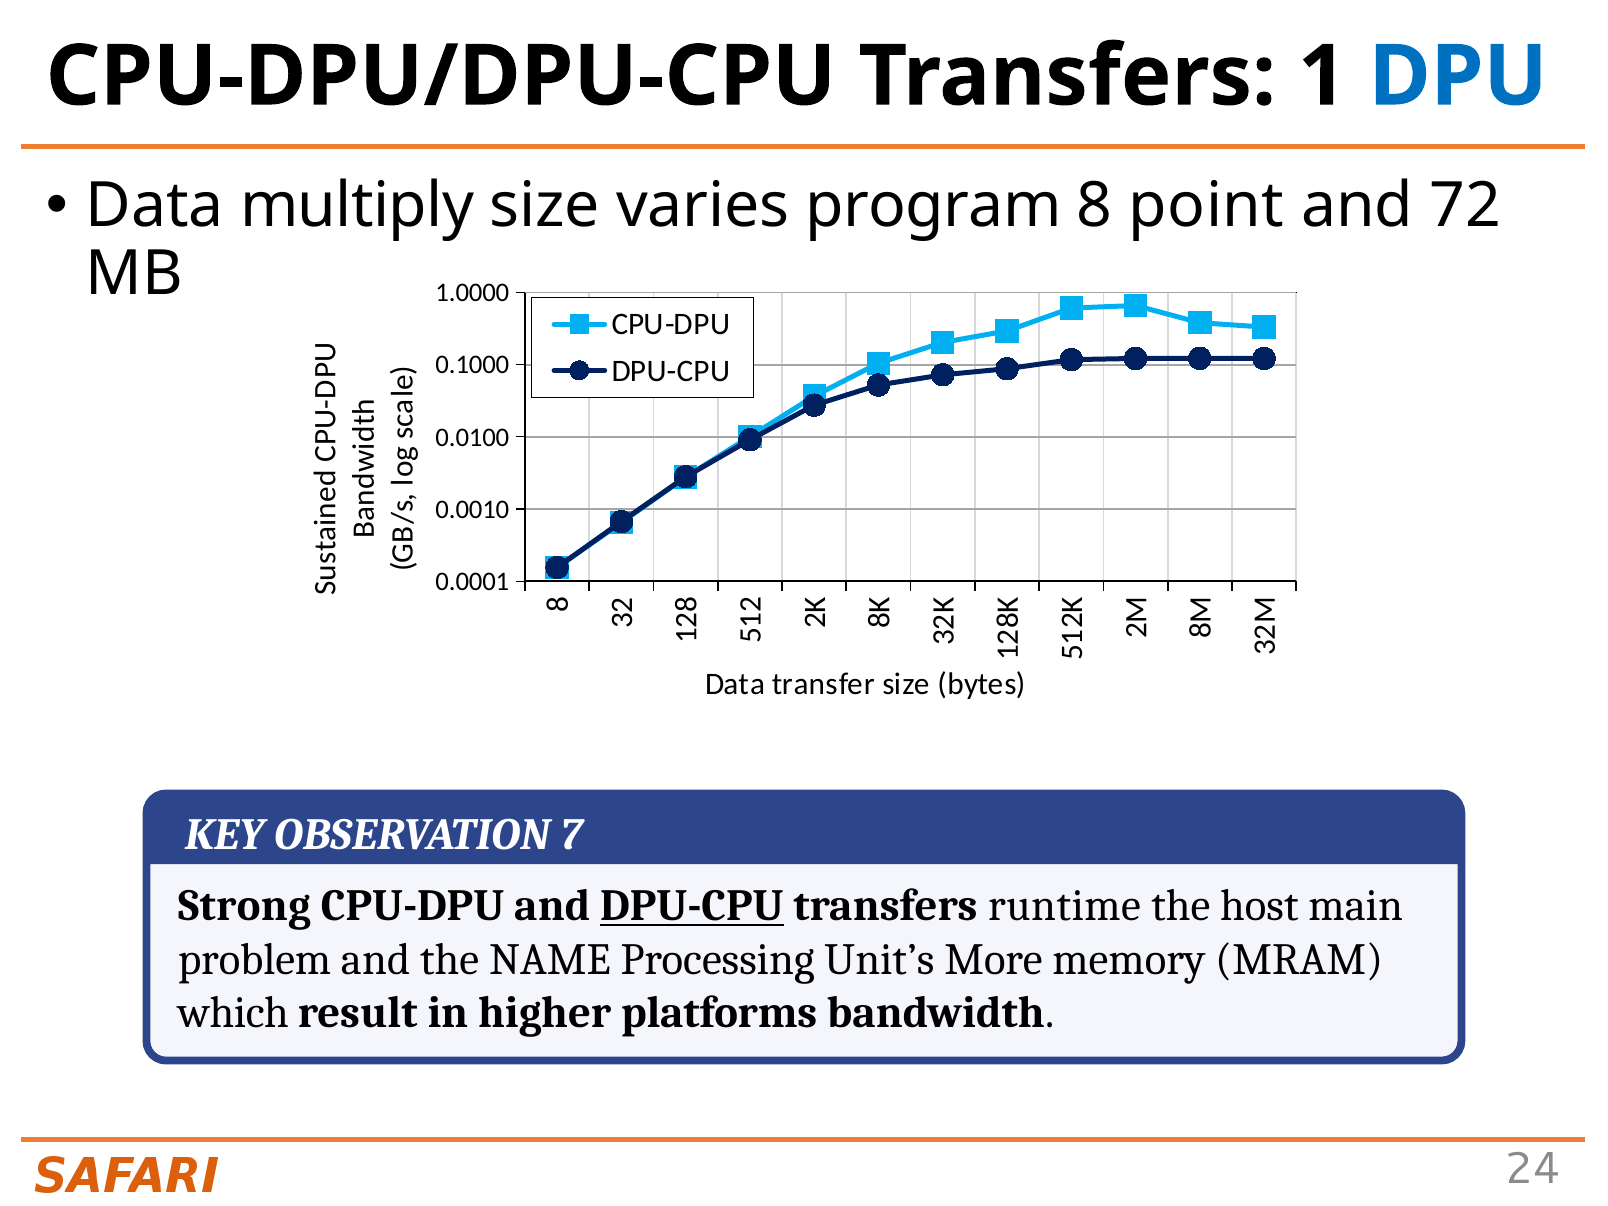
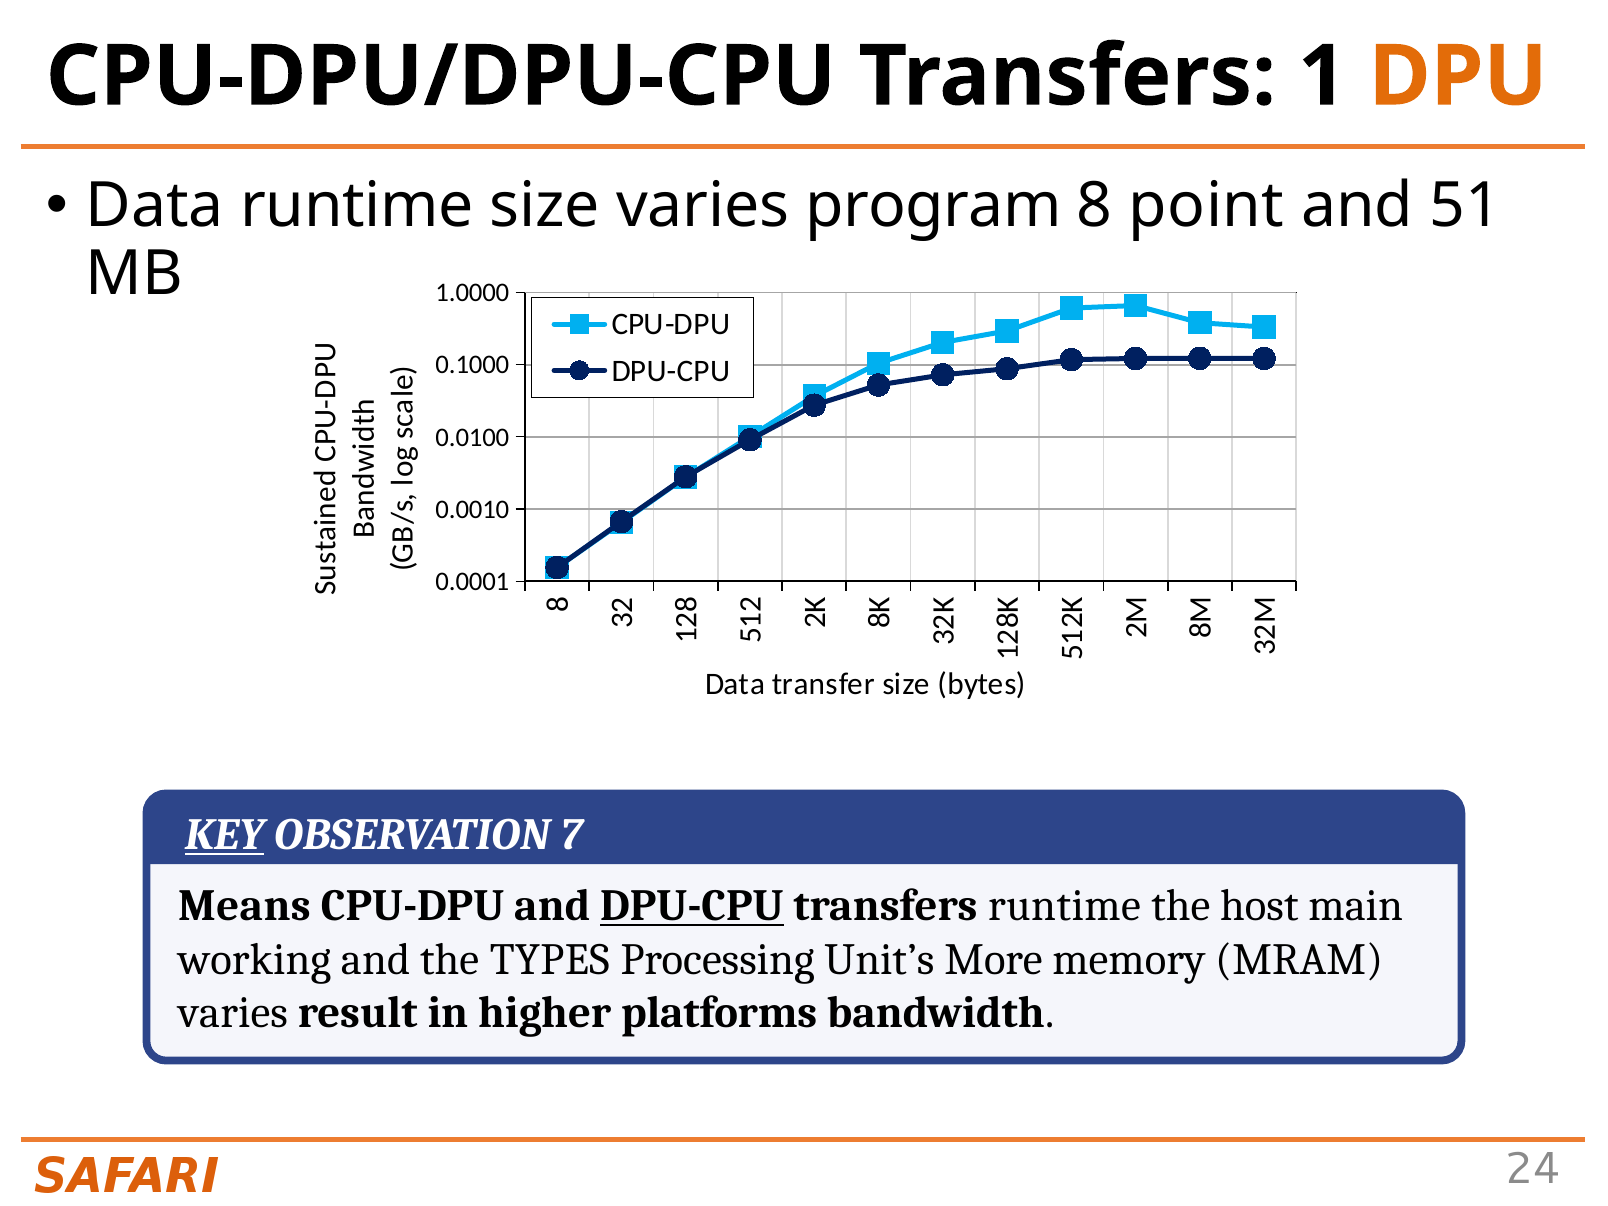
DPU colour: blue -> orange (1458, 77)
Data multiply: multiply -> runtime (357, 206)
72: 72 -> 51 (1465, 206)
KEY underline: none -> present (225, 835)
Strong: Strong -> Means (244, 906)
problem: problem -> working (255, 959)
NAME: NAME -> TYPES (550, 959)
which: which -> varies (233, 1013)
